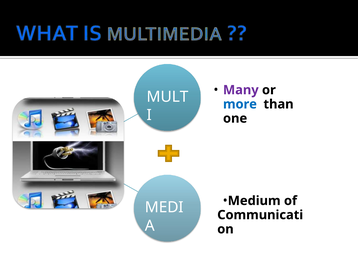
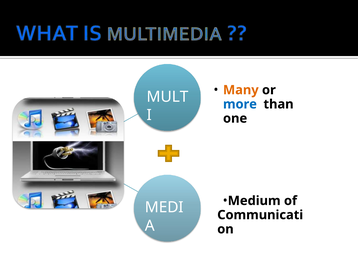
Many colour: purple -> orange (241, 90)
